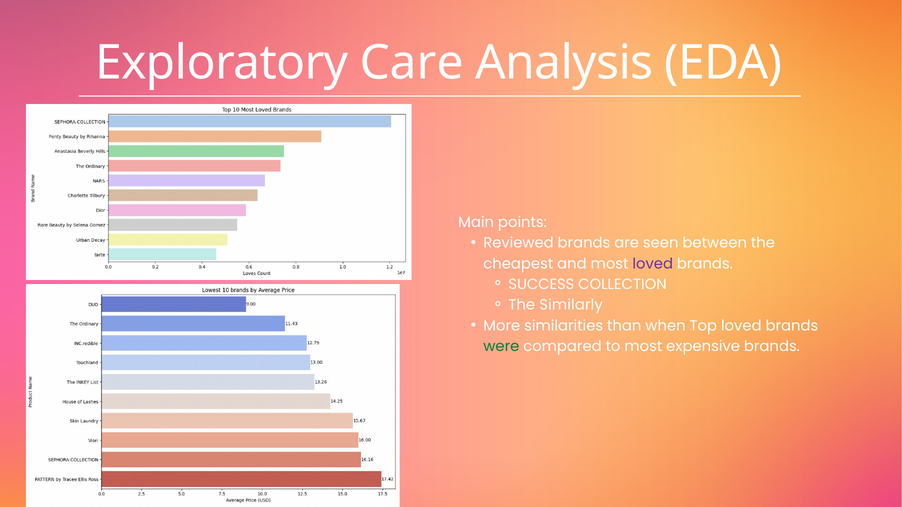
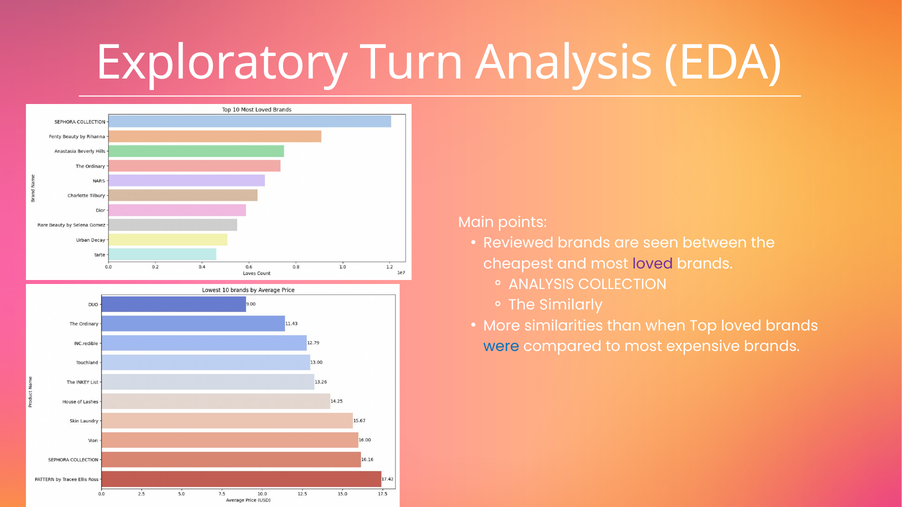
Care: Care -> Turn (412, 63)
SUCCESS: SUCCESS -> ANALYSIS (541, 285)
were colour: green -> blue (501, 347)
